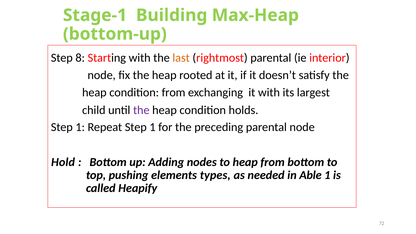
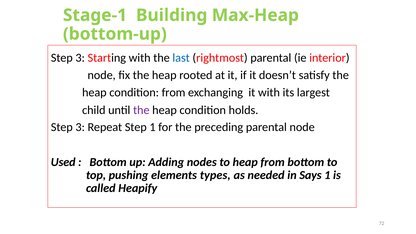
8: 8 -> 3 (80, 58)
last colour: orange -> blue (181, 58)
1: 1 -> 3 (80, 127)
Hold: Hold -> Used (63, 162)
Able: Able -> Says (310, 175)
